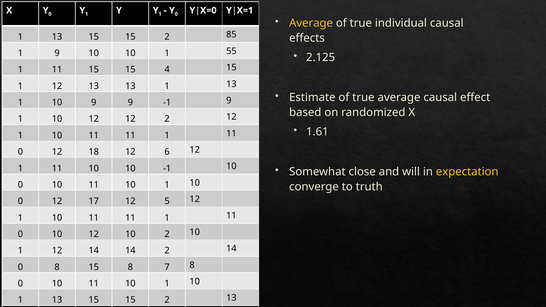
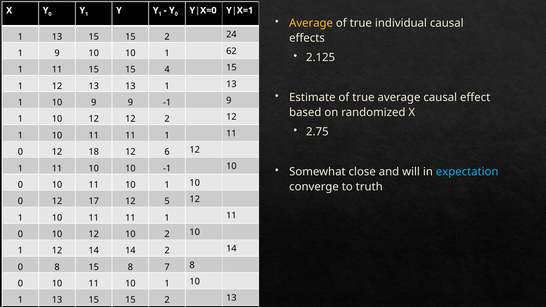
85: 85 -> 24 (231, 35)
55: 55 -> 62 (231, 51)
1.61: 1.61 -> 2.75 (317, 132)
expectation colour: yellow -> light blue (467, 172)
